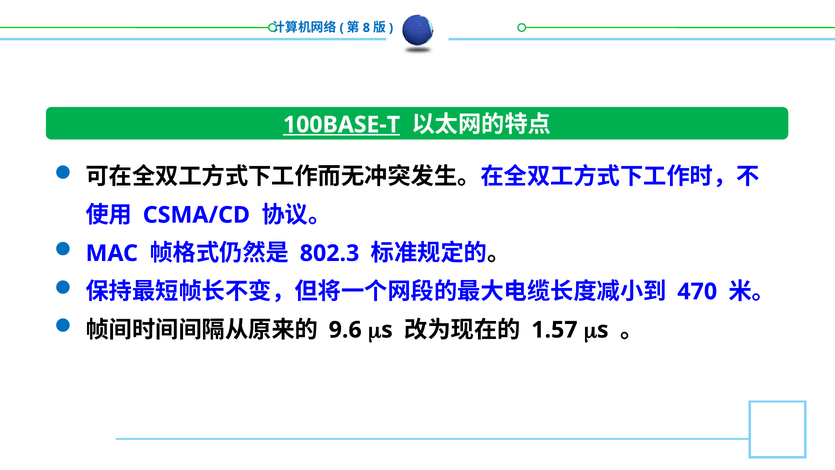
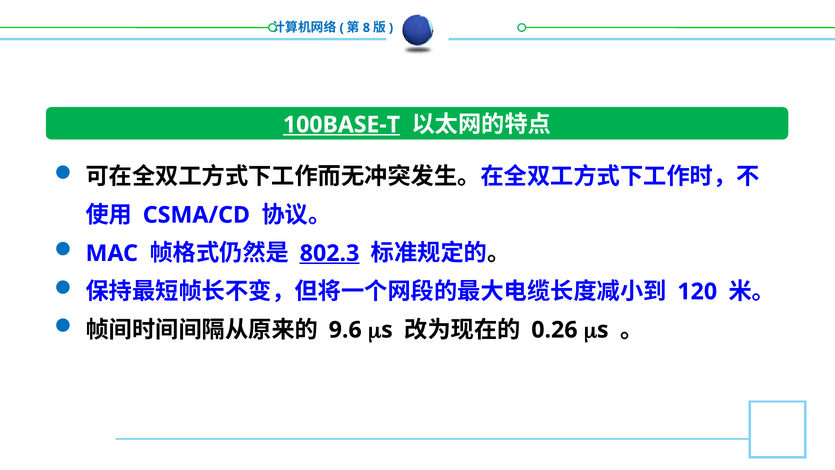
802.3 underline: none -> present (330, 253)
470: 470 -> 120 (697, 291)
1.57: 1.57 -> 0.26 (554, 330)
